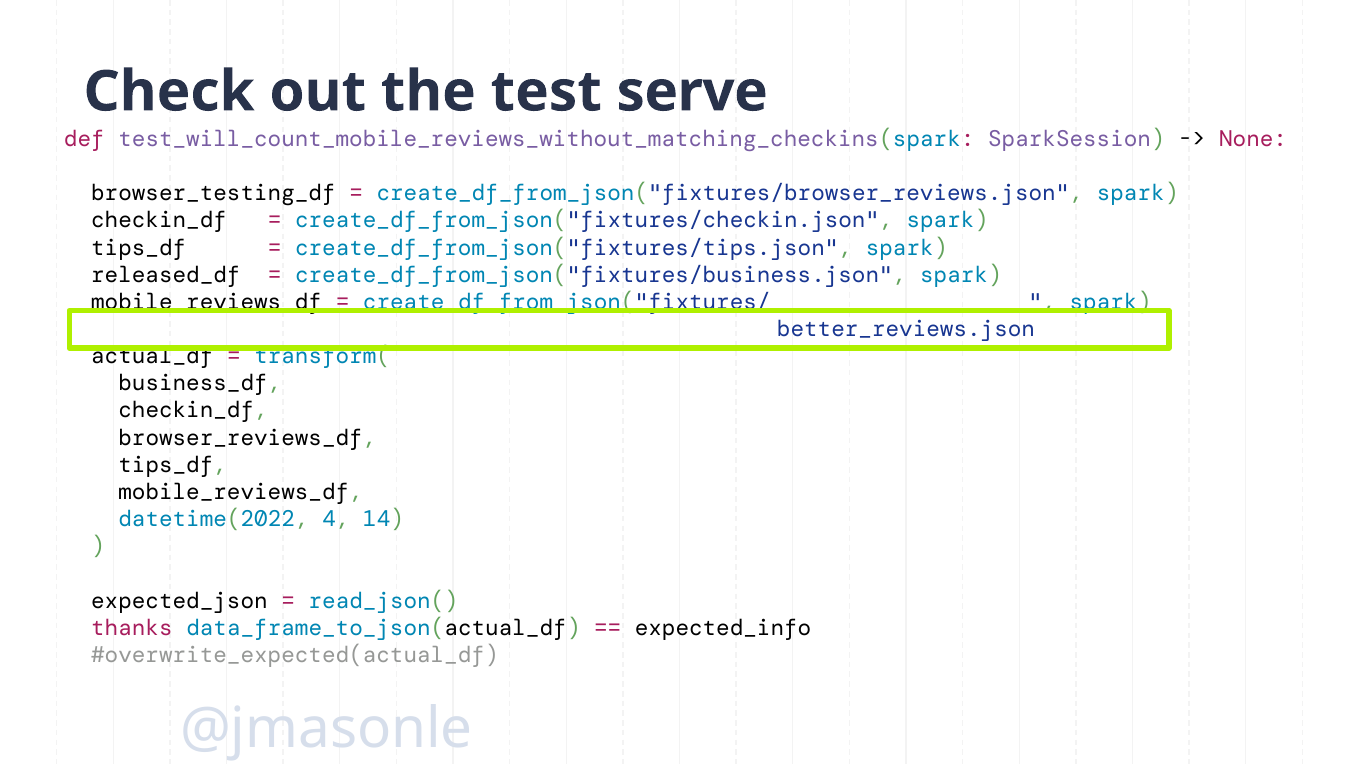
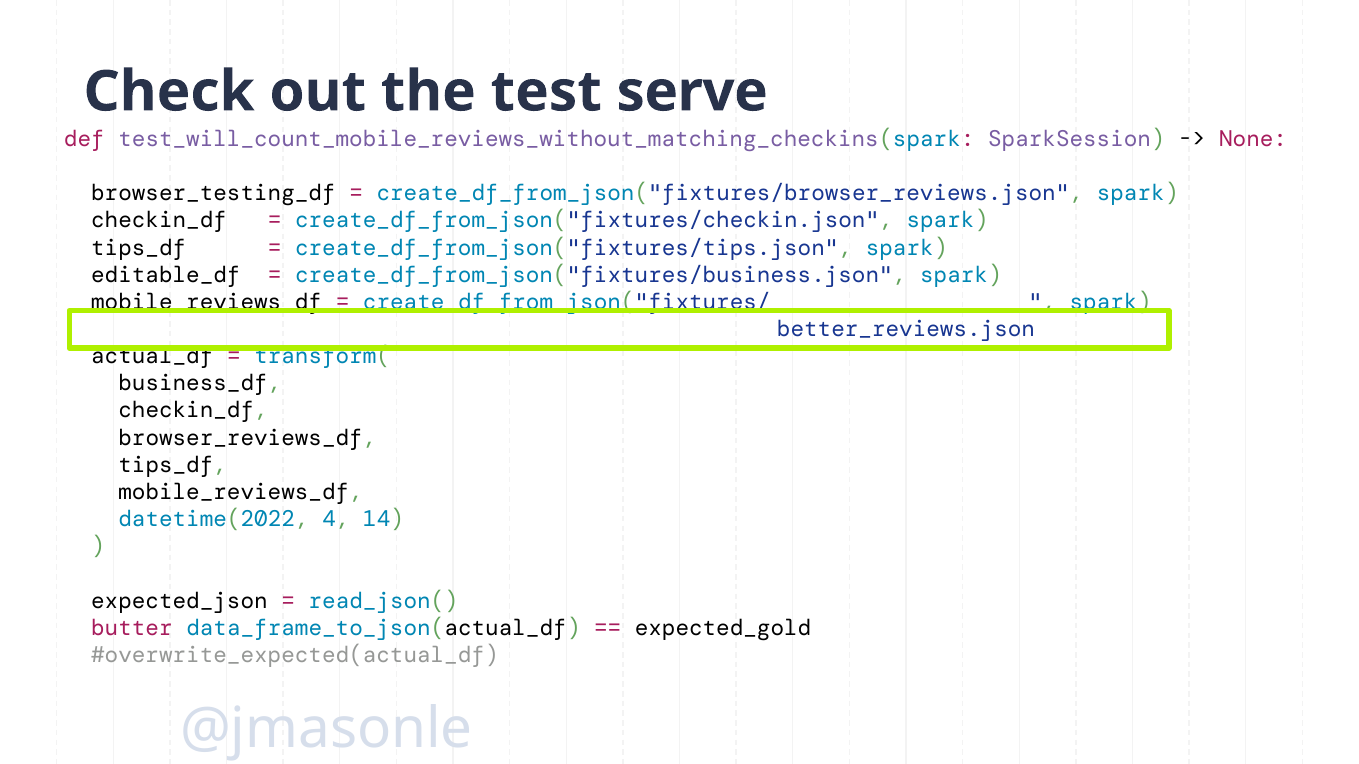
released_df: released_df -> editable_df (166, 275)
thanks: thanks -> butter (132, 628)
expected_info: expected_info -> expected_gold (723, 628)
